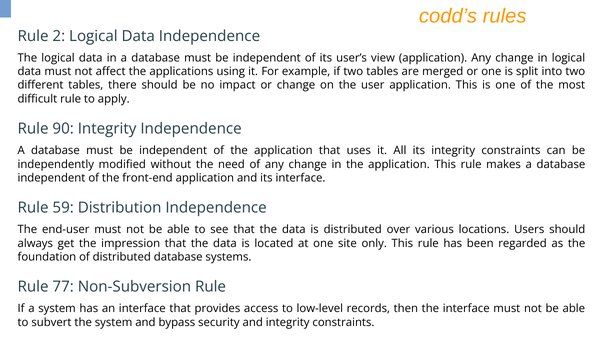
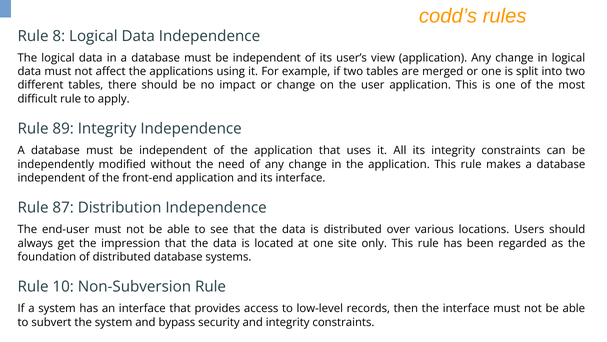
2: 2 -> 8 (59, 36)
90: 90 -> 89 (63, 129)
59: 59 -> 87 (63, 208)
77: 77 -> 10 (63, 286)
